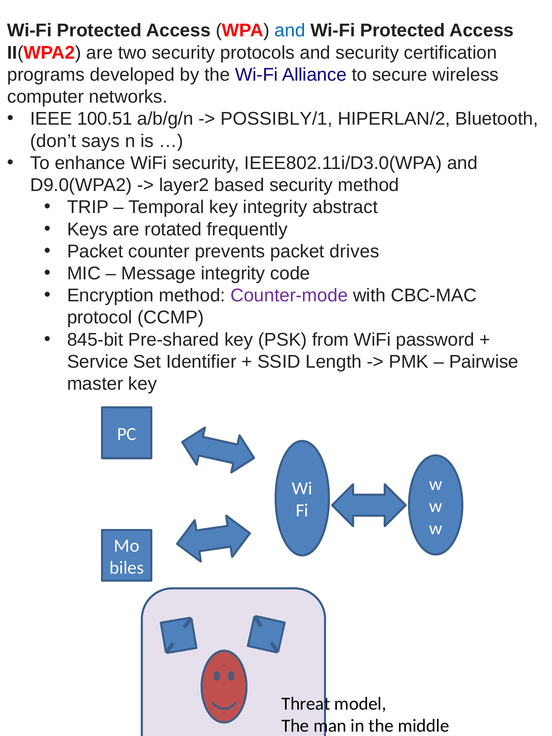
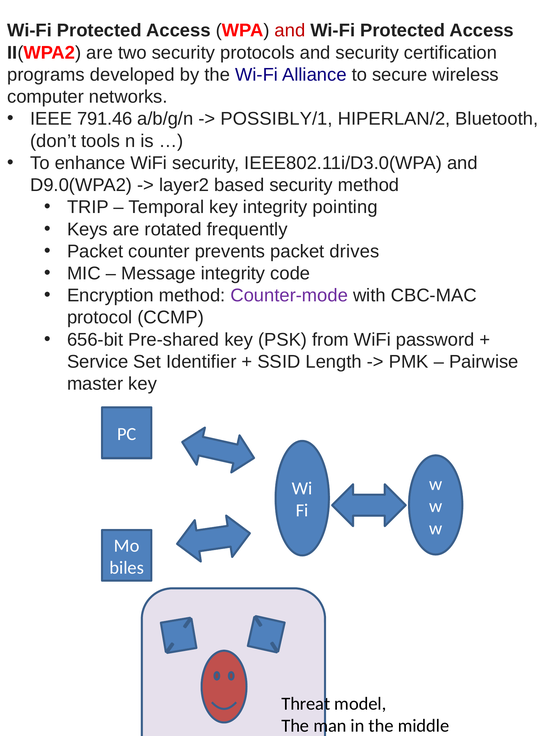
and colour: blue -> red (290, 31)
100.51: 100.51 -> 791.46 (105, 119)
says: says -> tools (101, 141)
abstract: abstract -> pointing (345, 207)
845-bit: 845-bit -> 656-bit (95, 340)
